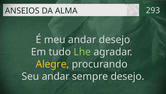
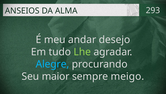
Alegre colour: yellow -> light blue (52, 64)
Seu andar: andar -> maior (56, 76)
sempre desejo: desejo -> meigo (127, 76)
